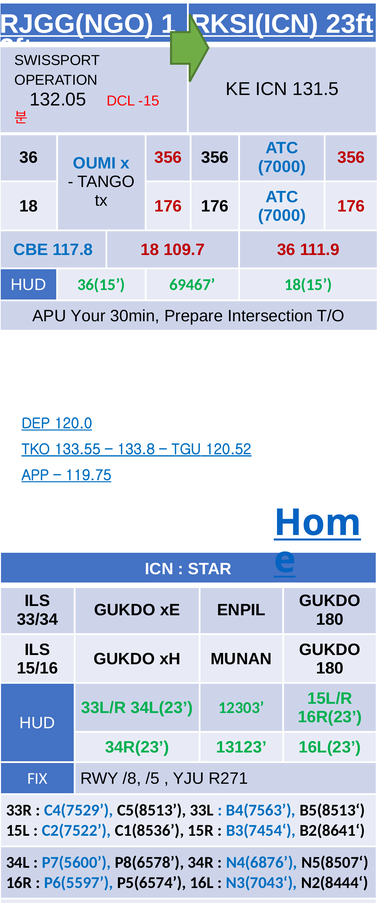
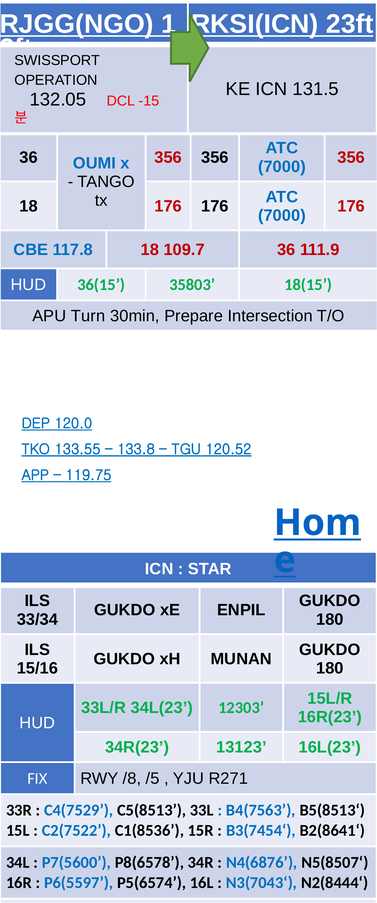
69467: 69467 -> 35803 (192, 284)
Your: Your -> Turn (88, 316)
